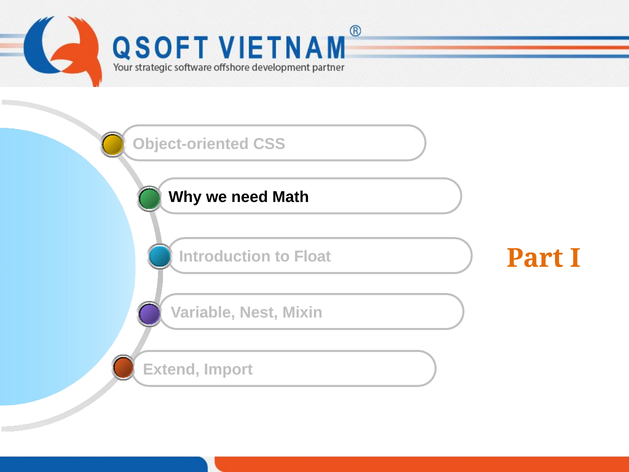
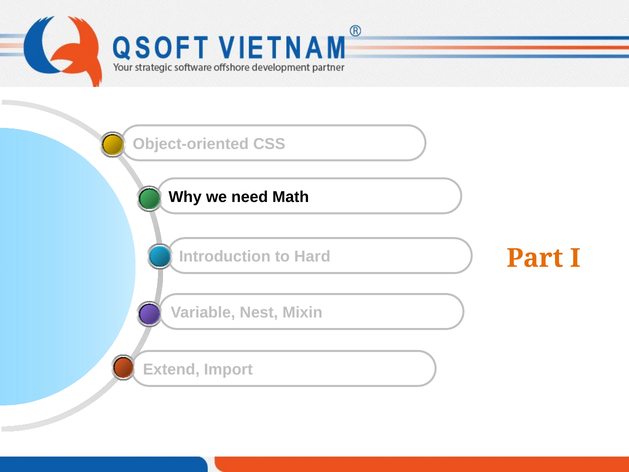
Float: Float -> Hard (312, 257)
